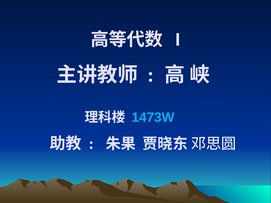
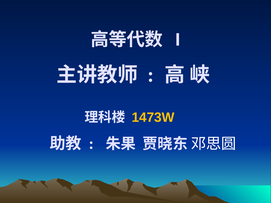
1473W colour: light blue -> yellow (153, 118)
